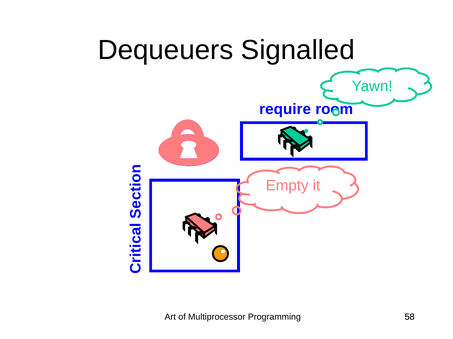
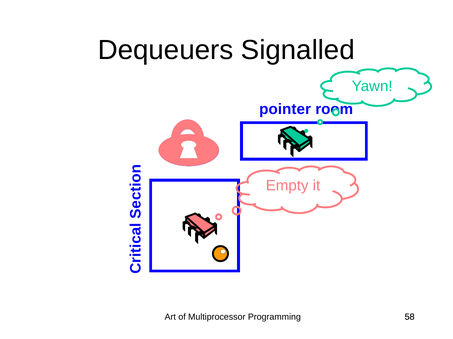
require: require -> pointer (285, 110)
